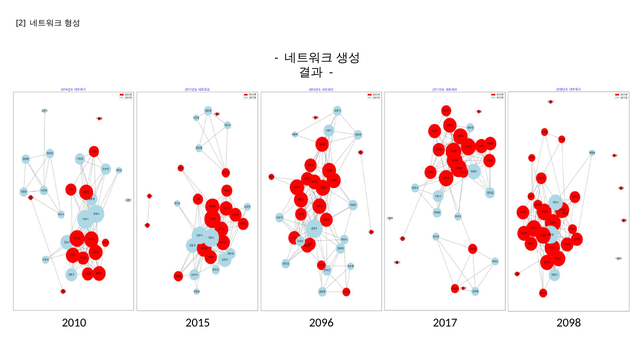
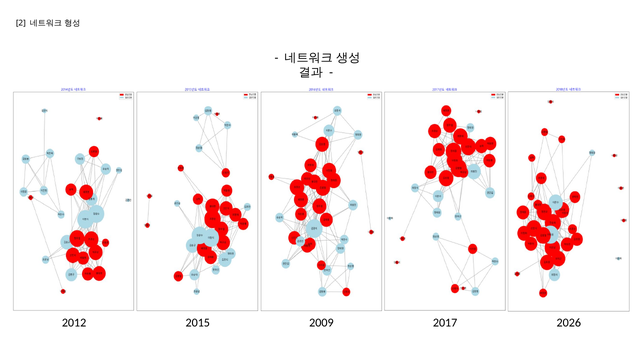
2010: 2010 -> 2012 (74, 322)
2096: 2096 -> 2009 (321, 322)
2098: 2098 -> 2026 (569, 322)
